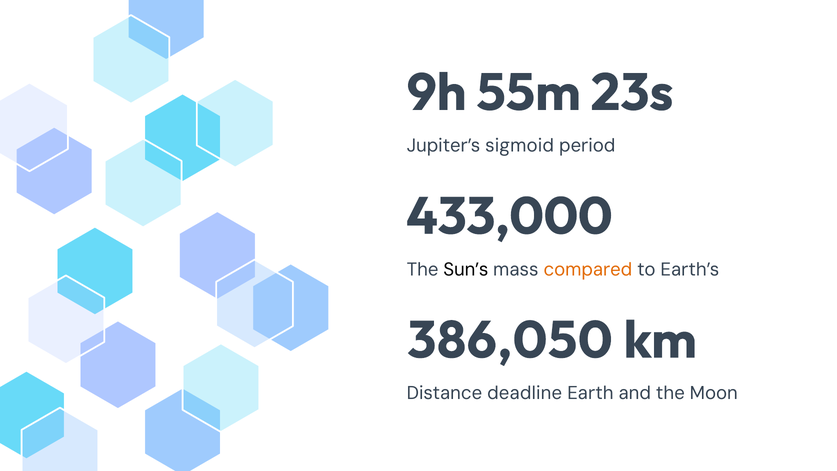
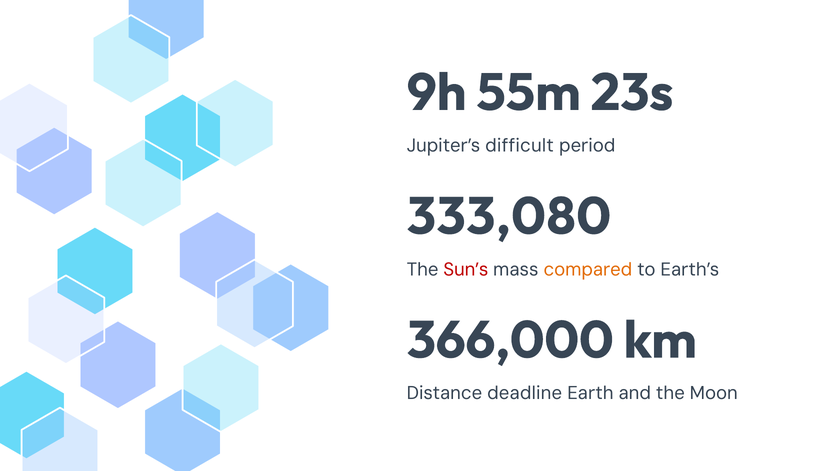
sigmoid: sigmoid -> difficult (520, 146)
433,000: 433,000 -> 333,080 (509, 216)
Sun’s colour: black -> red (466, 269)
386,050: 386,050 -> 366,000 (510, 340)
